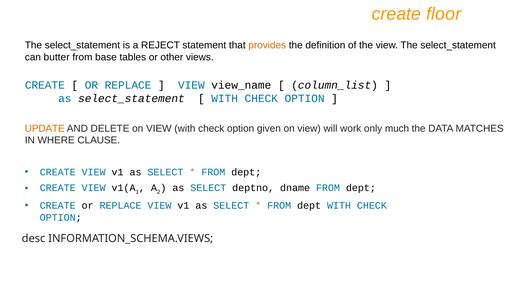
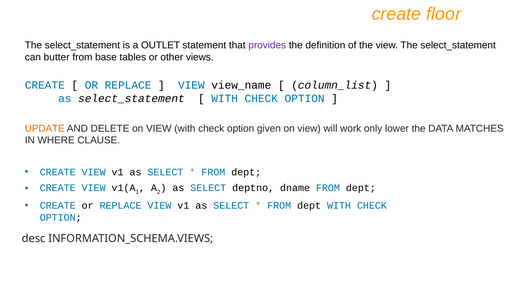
REJECT: REJECT -> OUTLET (161, 45)
provides colour: orange -> purple (267, 45)
much: much -> lower (397, 129)
